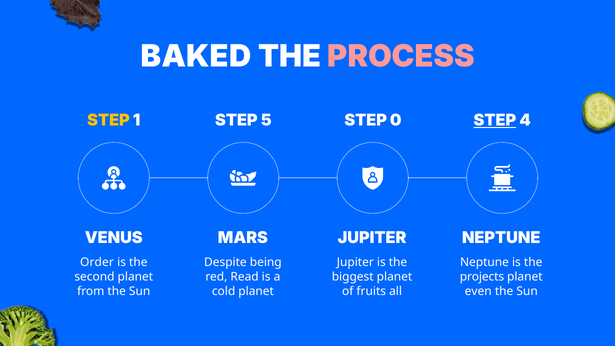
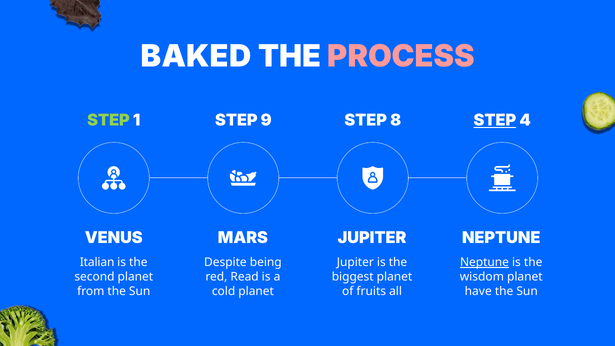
STEP colour: yellow -> light green (108, 120)
5: 5 -> 9 (266, 120)
0: 0 -> 8 (396, 120)
Order: Order -> Italian (97, 262)
Neptune underline: none -> present (485, 262)
projects: projects -> wisdom (482, 277)
even: even -> have (478, 291)
